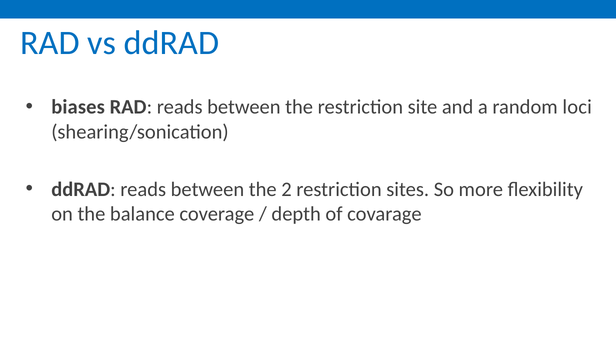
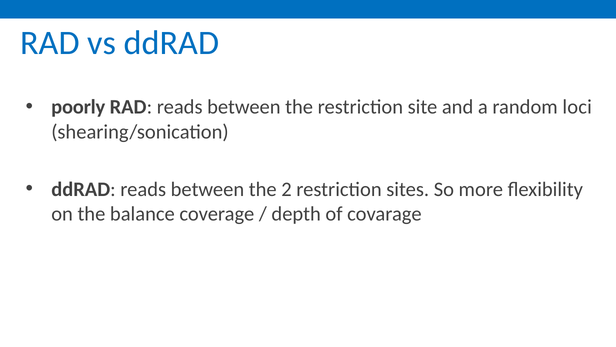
biases: biases -> poorly (78, 107)
